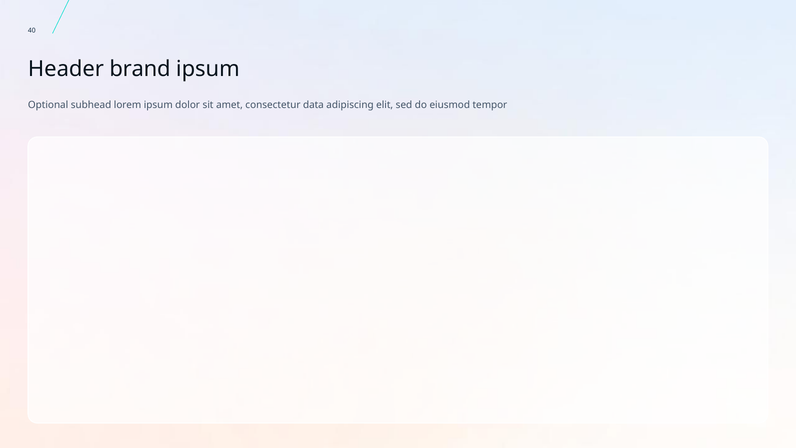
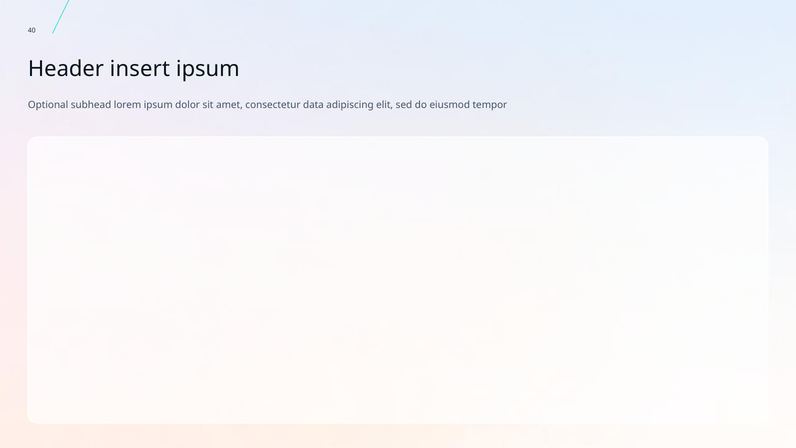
brand: brand -> insert (140, 69)
